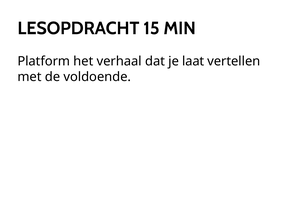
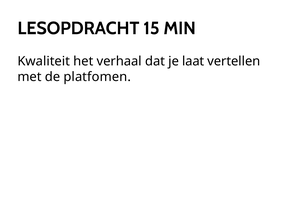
Platform: Platform -> Kwaliteit (44, 61)
voldoende: voldoende -> platfomen (97, 77)
